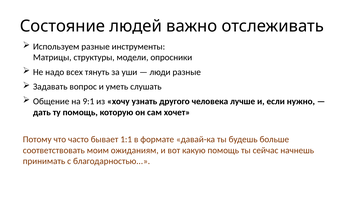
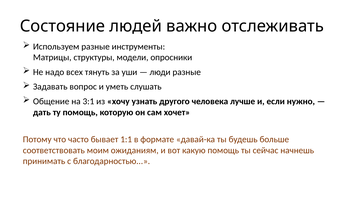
9:1: 9:1 -> 3:1 (88, 101)
